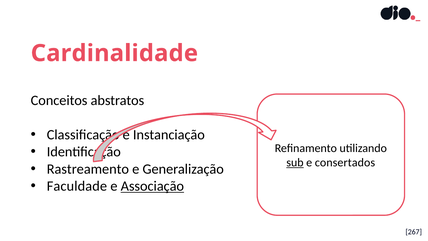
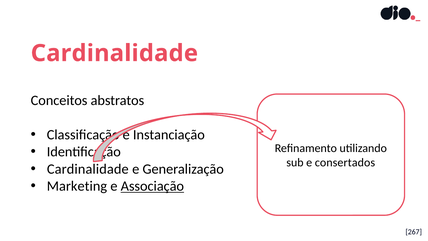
sub underline: present -> none (295, 162)
Rastreamento: Rastreamento -> Cardinalidade (88, 169)
Faculdade: Faculdade -> Marketing (77, 186)
